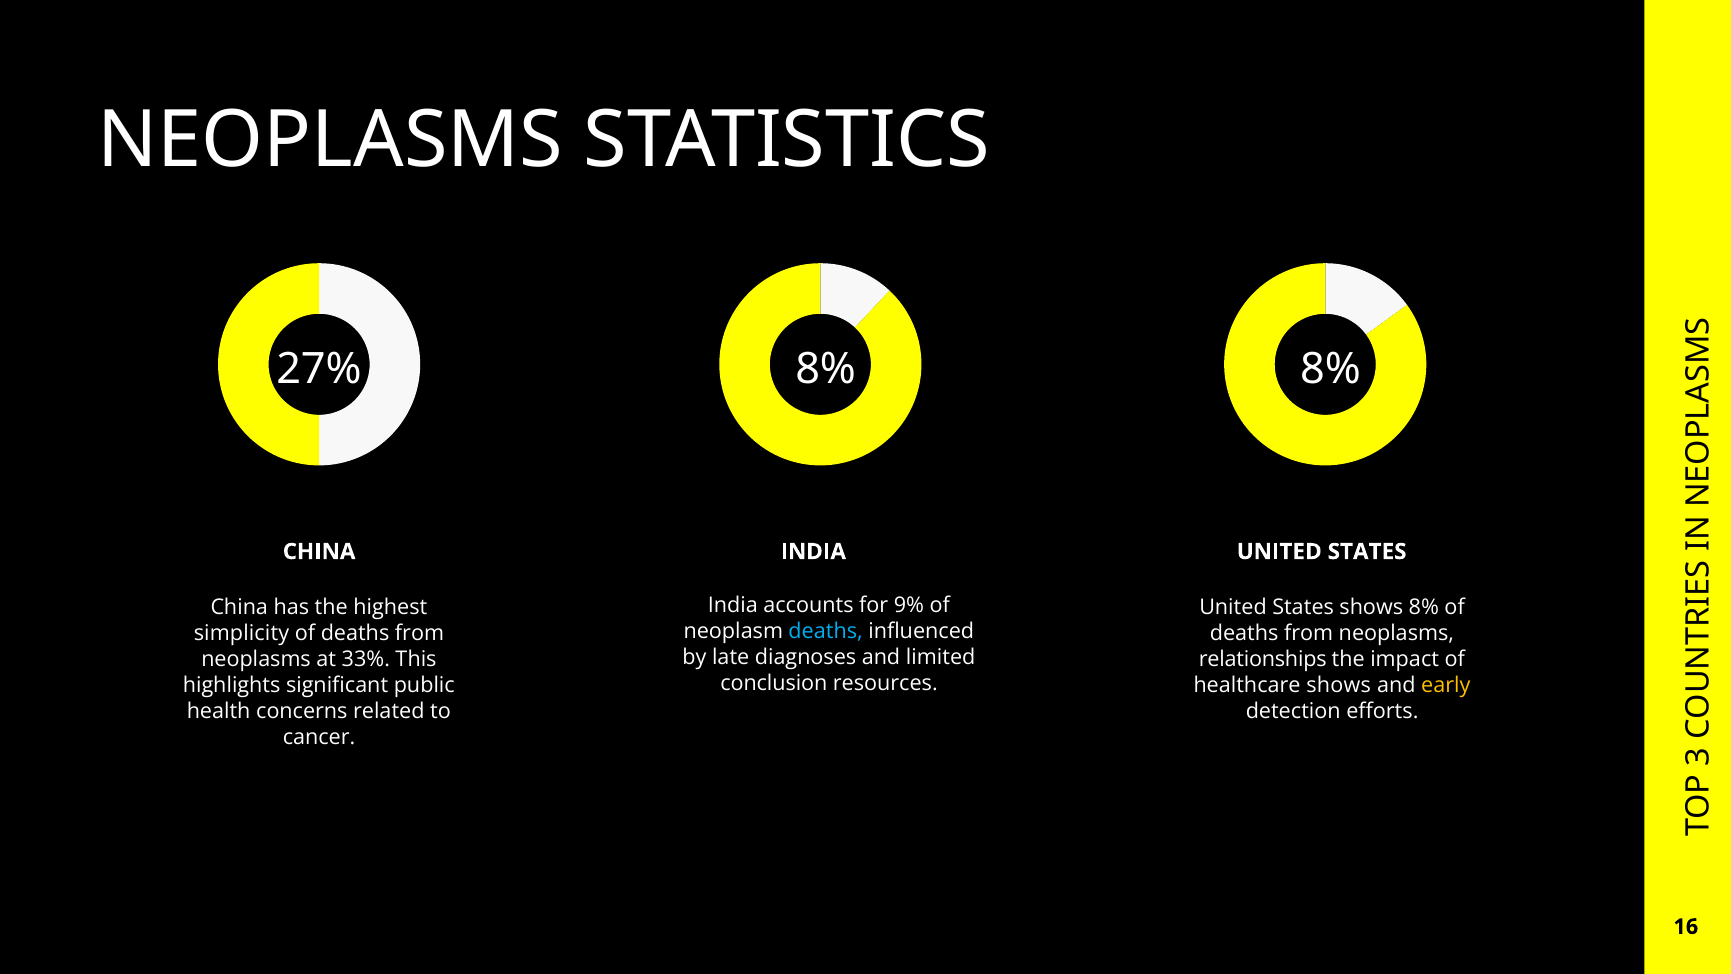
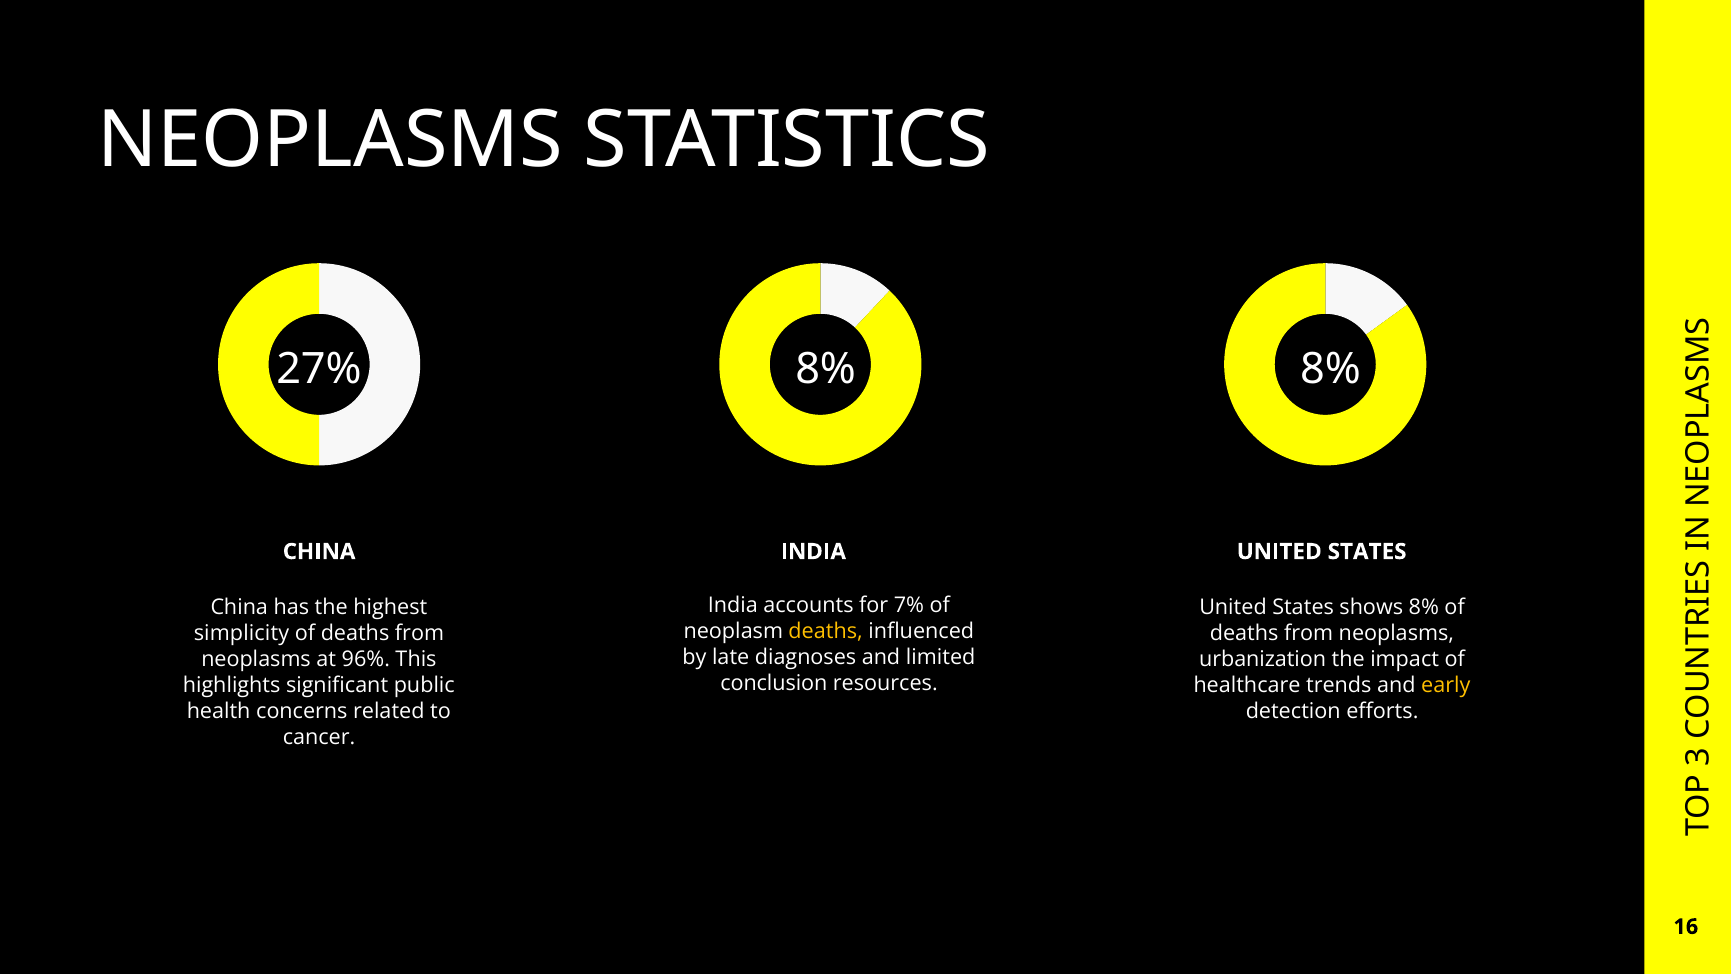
9%: 9% -> 7% (909, 605)
deaths colour: light blue -> yellow (826, 631)
33%: 33% -> 96% (366, 659)
relationships: relationships -> urbanization (1263, 659)
healthcare shows: shows -> trends (1339, 685)
